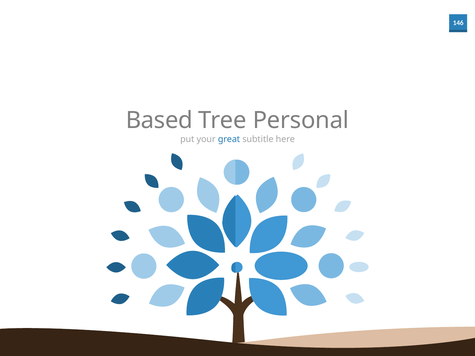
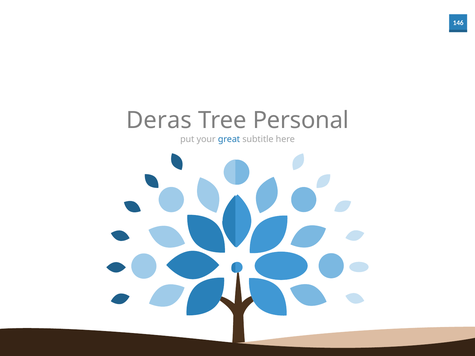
Based: Based -> Deras (159, 120)
